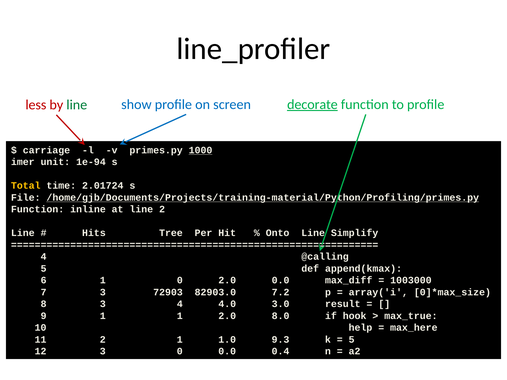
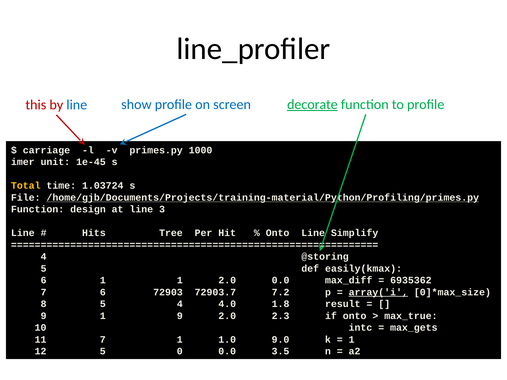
less: less -> this (36, 105)
line colour: green -> blue (77, 105)
1000 underline: present -> none (201, 150)
1e-94: 1e-94 -> 1e-45 (91, 162)
2.01724: 2.01724 -> 1.03724 (103, 186)
inline: inline -> design (88, 210)
line 2: 2 -> 3 (162, 210)
@calling: @calling -> @storing (325, 257)
append(kmax: append(kmax -> easily(kmax (364, 269)
1 0: 0 -> 1 (180, 281)
1003000: 1003000 -> 6935362 (411, 281)
7 3: 3 -> 6 (103, 292)
82903.0: 82903.0 -> 72903.7 (215, 292)
array('i underline: none -> present (378, 292)
8 3: 3 -> 5 (103, 304)
3.0: 3.0 -> 1.8 (281, 304)
1 1: 1 -> 9 (180, 316)
8.0: 8.0 -> 2.3 (281, 316)
if hook: hook -> onto (355, 316)
help: help -> intc (360, 328)
max_here: max_here -> max_gets (414, 328)
11 2: 2 -> 7 (103, 340)
9.3: 9.3 -> 9.0 (280, 340)
5: 5 -> 1 (352, 340)
12 3: 3 -> 5 (103, 352)
0.4: 0.4 -> 3.5 (280, 352)
